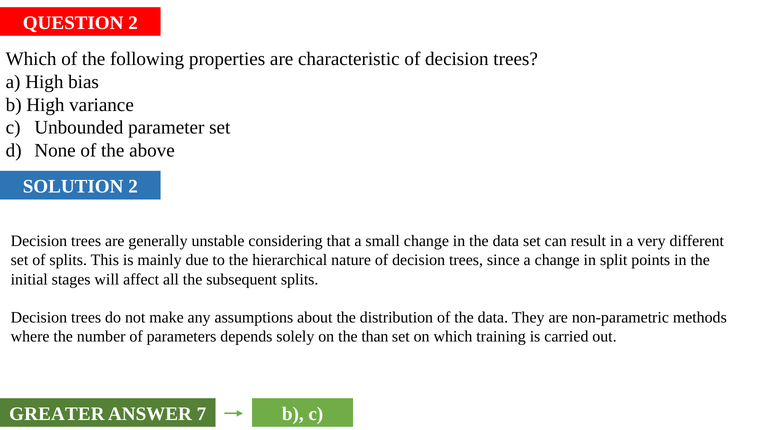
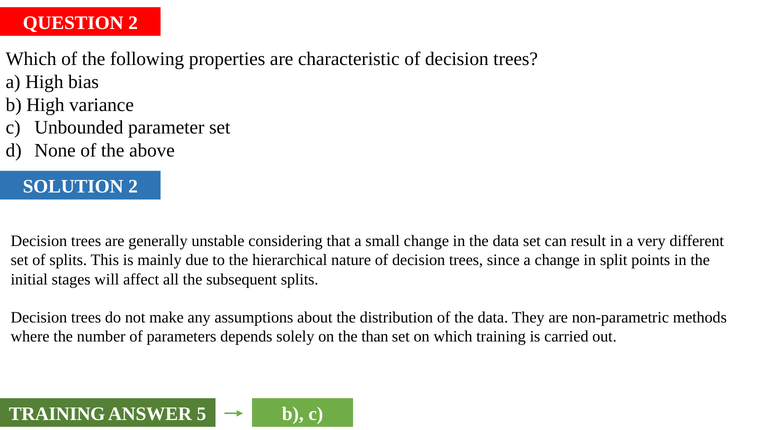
GREATER: GREATER -> TRAINING (57, 414)
7: 7 -> 5 (201, 414)
